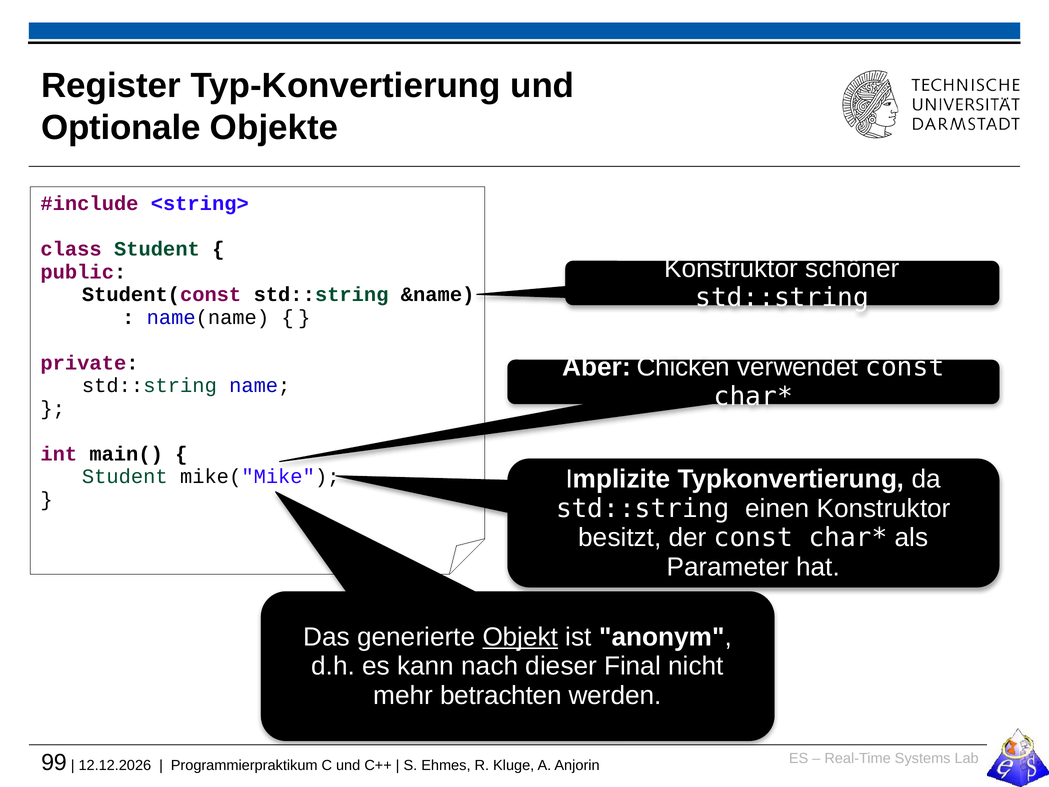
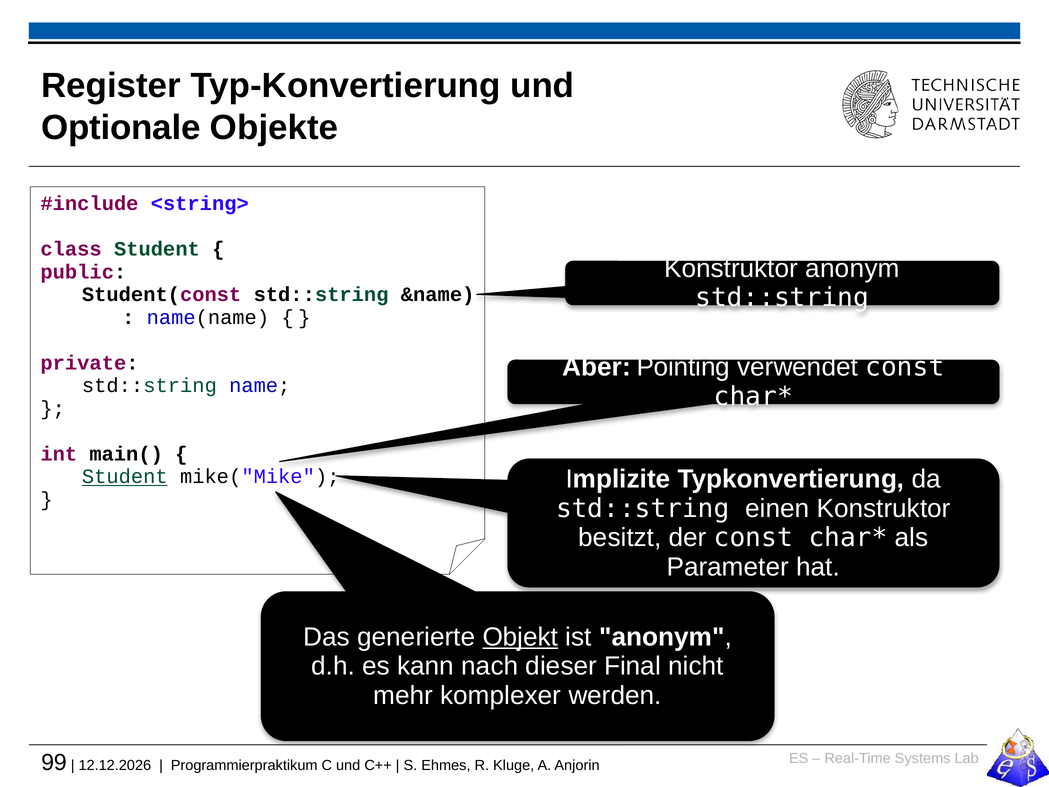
Konstruktor schöner: schöner -> anonym (853, 268)
Chicken: Chicken -> Pointing (683, 367)
Student underline: none -> present (125, 477)
betrachten: betrachten -> komplexer (501, 695)
